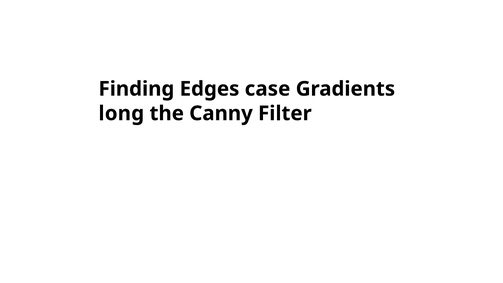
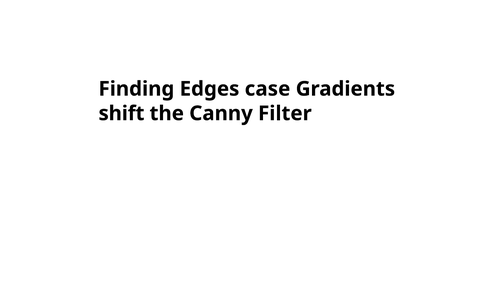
long: long -> shift (121, 113)
